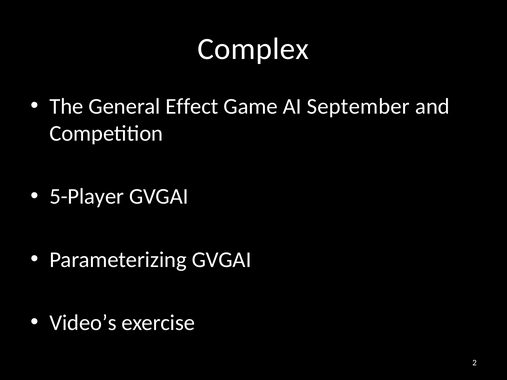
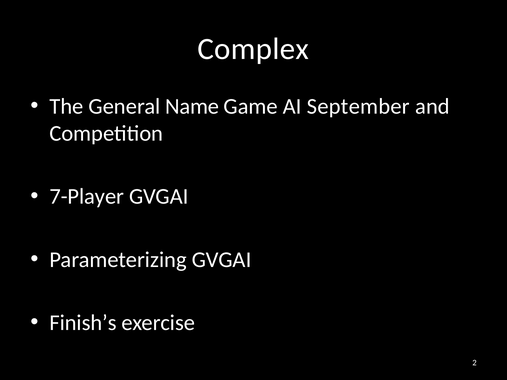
Effect: Effect -> Name (192, 106)
5-Player: 5-Player -> 7-Player (87, 197)
Video’s: Video’s -> Finish’s (83, 323)
